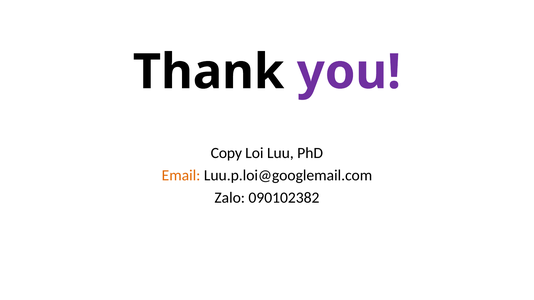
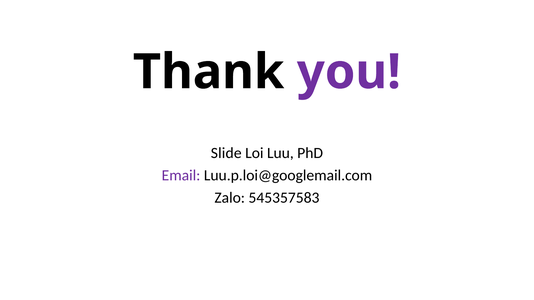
Copy: Copy -> Slide (226, 153)
Email colour: orange -> purple (181, 176)
090102382: 090102382 -> 545357583 (284, 198)
